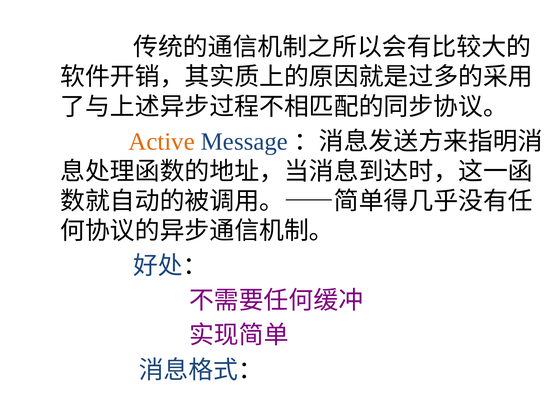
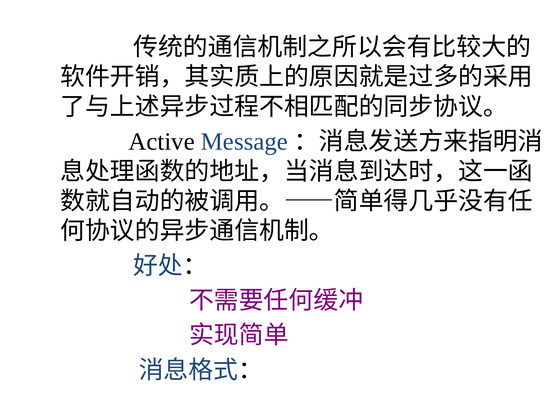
Active colour: orange -> black (162, 142)
